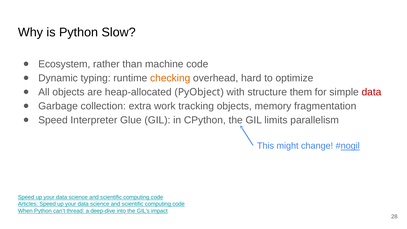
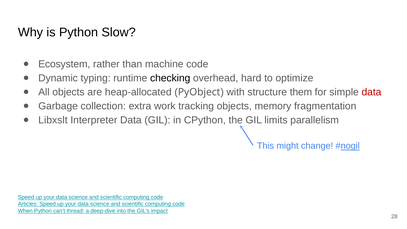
checking colour: orange -> black (170, 78)
Speed: Speed -> Libxslt (53, 120)
Interpreter Glue: Glue -> Data (131, 120)
